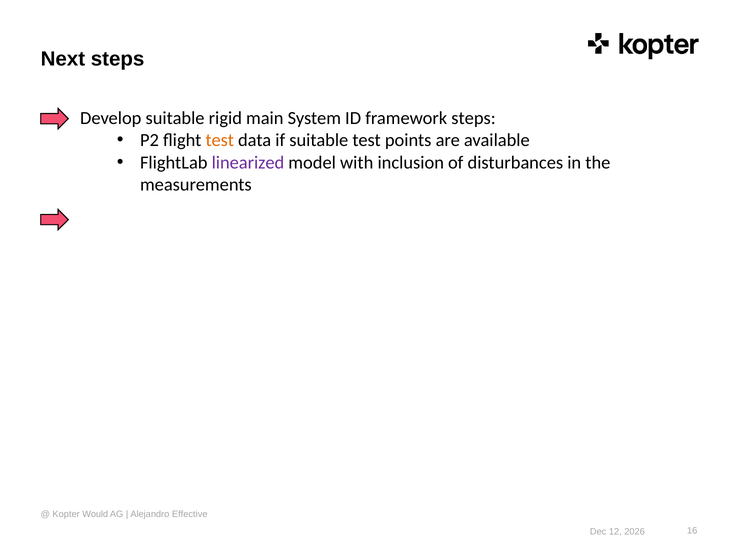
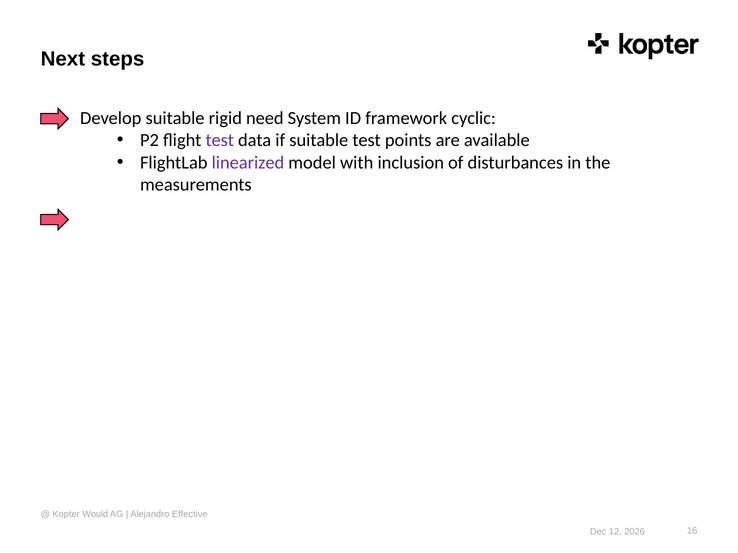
main: main -> need (265, 118)
framework steps: steps -> cyclic (474, 118)
test colour: orange -> purple (220, 141)
